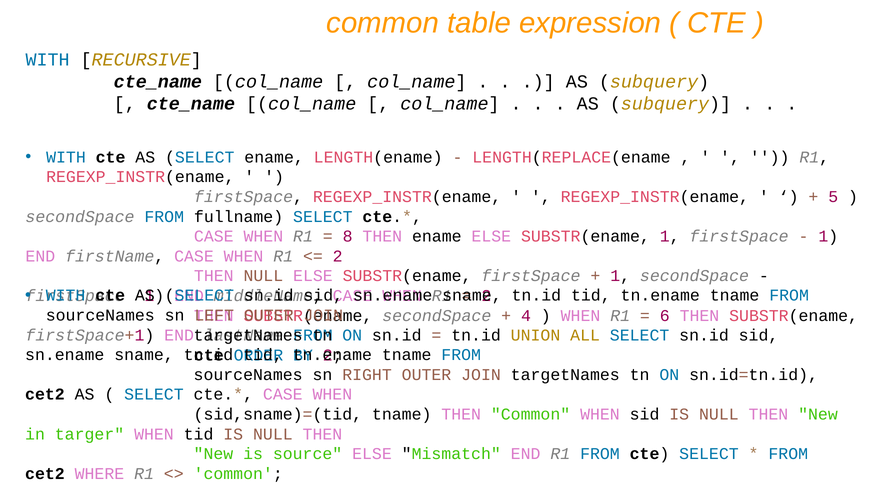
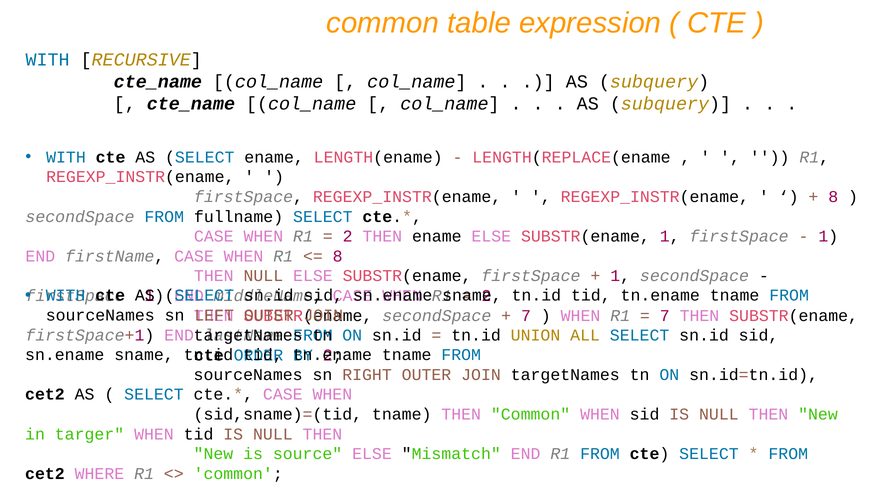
5: 5 -> 8 (833, 197)
8: 8 -> 2 (348, 237)
2: 2 -> 8 (338, 256)
4: 4 -> 7 (526, 316)
6: 6 -> 7 (665, 316)
